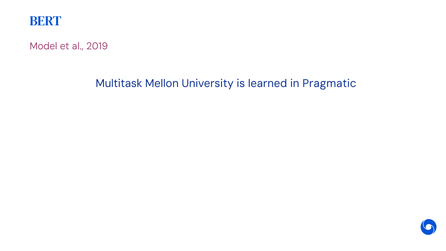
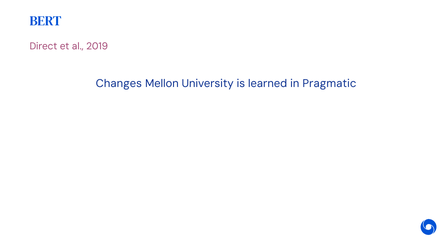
Model: Model -> Direct (43, 46)
Multitask: Multitask -> Changes (119, 83)
